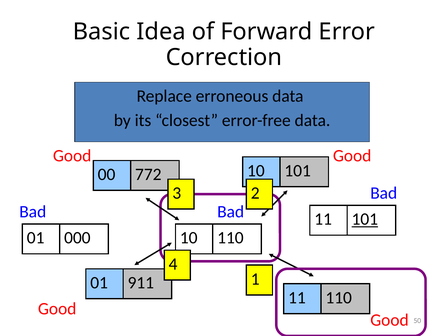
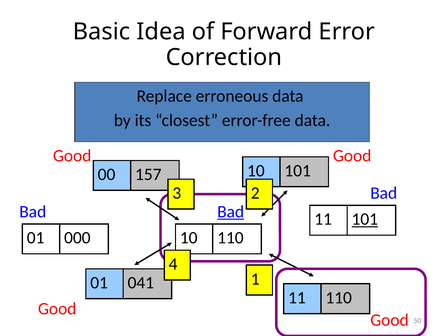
772: 772 -> 157 (148, 174)
Bad underline: none -> present (231, 212)
911: 911 -> 041 (141, 283)
